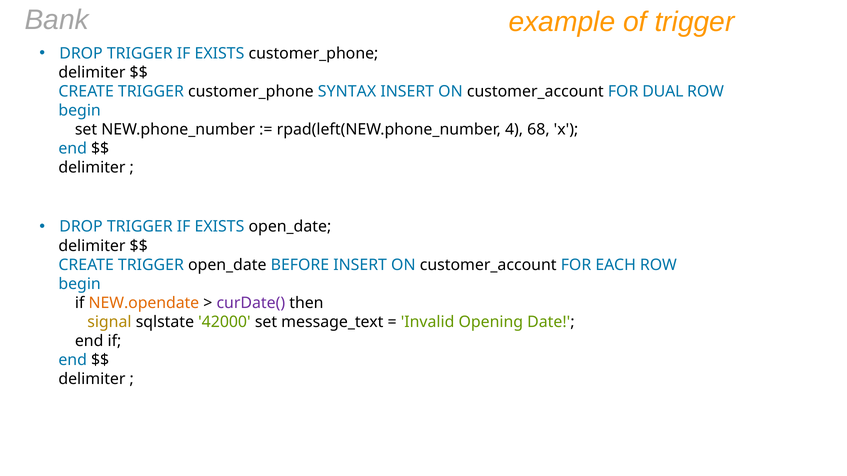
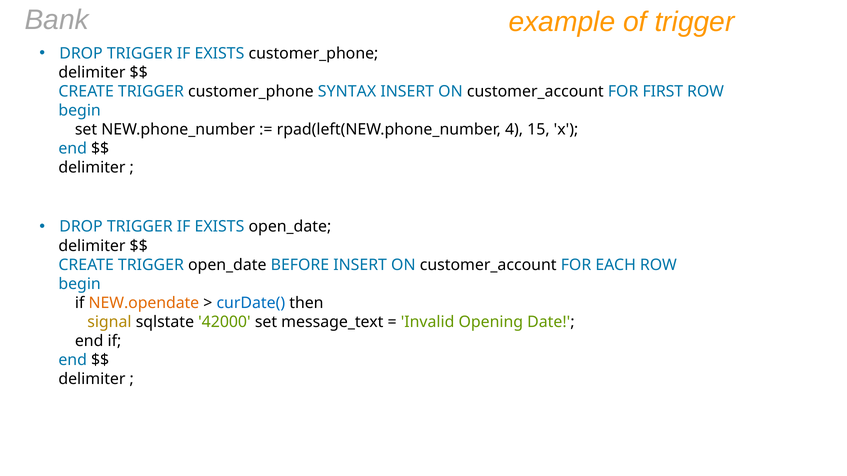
DUAL: DUAL -> FIRST (663, 92)
68: 68 -> 15 (538, 130)
curDate( colour: purple -> blue (251, 303)
